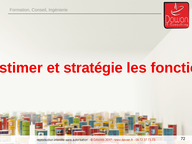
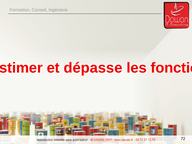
stratégie: stratégie -> dépasse (93, 68)
